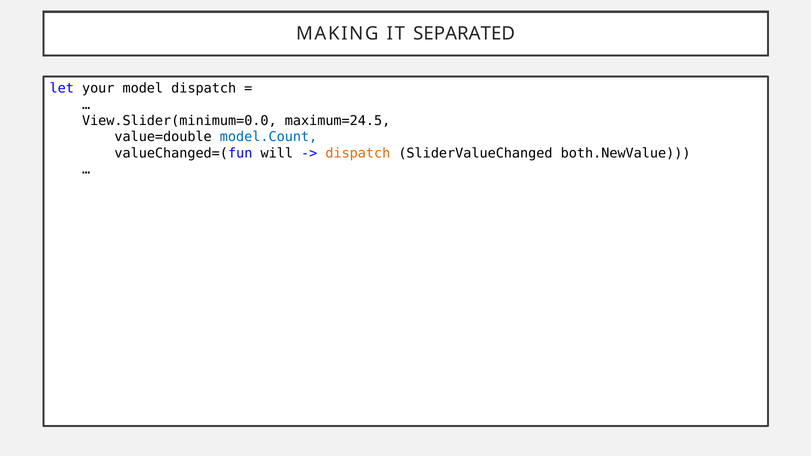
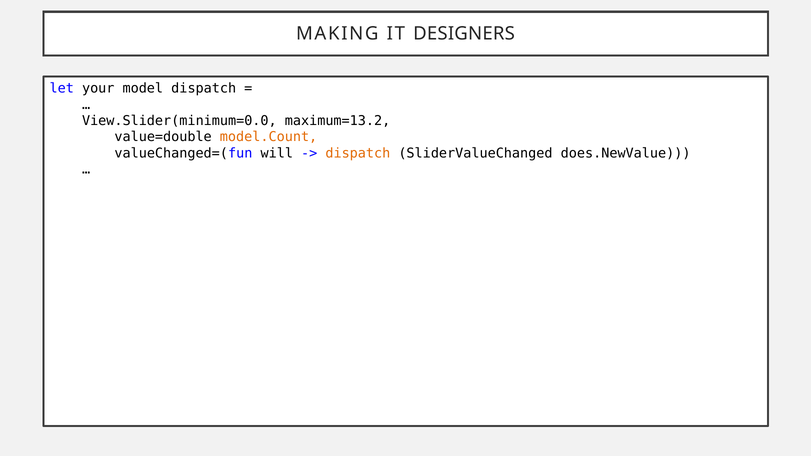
SEPARATED: SEPARATED -> DESIGNERS (464, 34)
maximum=24.5: maximum=24.5 -> maximum=13.2 (338, 121)
model.Count colour: blue -> orange (269, 137)
both.NewValue: both.NewValue -> does.NewValue (626, 153)
